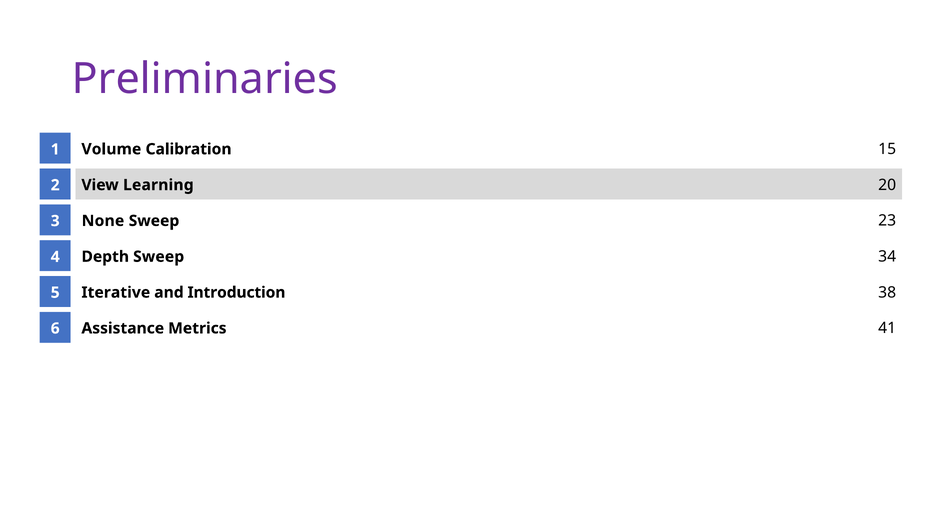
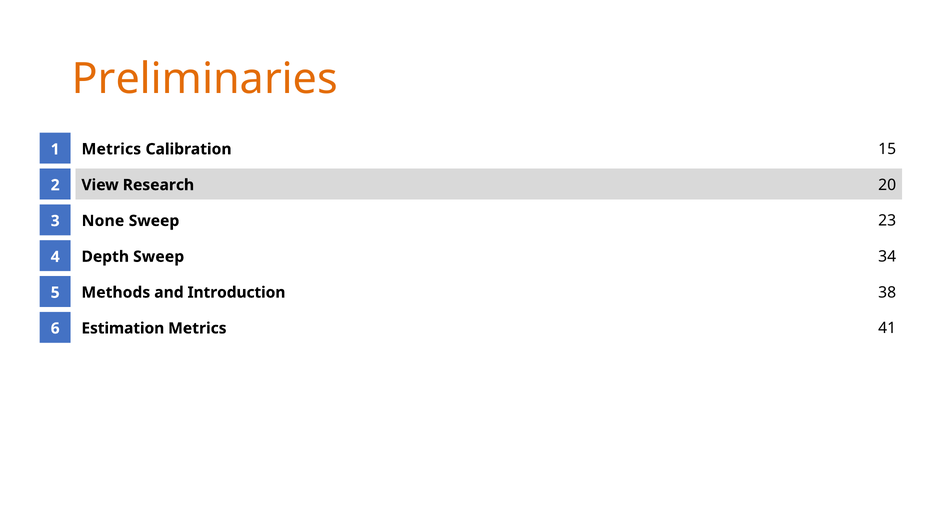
Preliminaries colour: purple -> orange (205, 79)
Volume: Volume -> Metrics (111, 149)
Learning: Learning -> Research (158, 185)
Iterative: Iterative -> Methods (116, 292)
Assistance: Assistance -> Estimation (123, 328)
